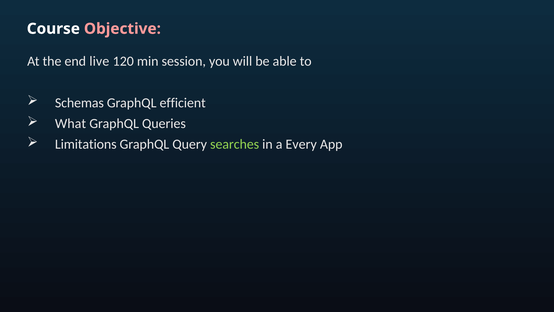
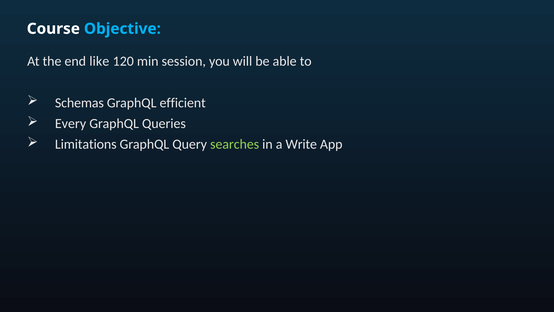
Objective colour: pink -> light blue (122, 29)
live: live -> like (99, 61)
What: What -> Every (71, 123)
Every: Every -> Write (301, 144)
